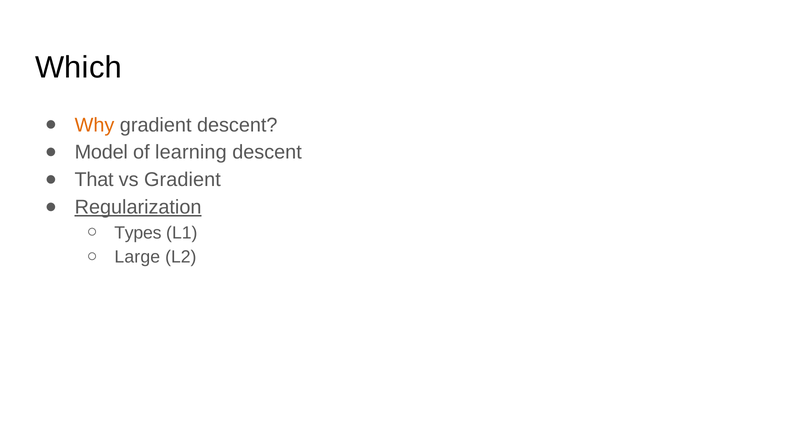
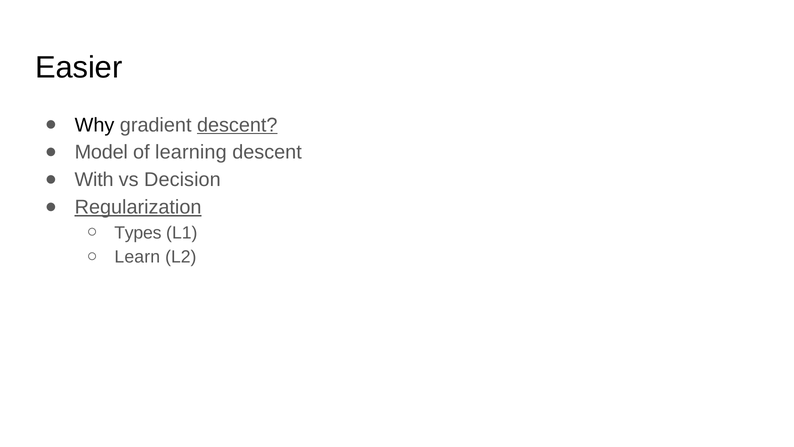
Which: Which -> Easier (79, 67)
Why colour: orange -> black (95, 125)
descent underline: none -> present (237, 125)
That: That -> With (94, 180)
vs Gradient: Gradient -> Decision (182, 180)
Large: Large -> Learn (137, 257)
